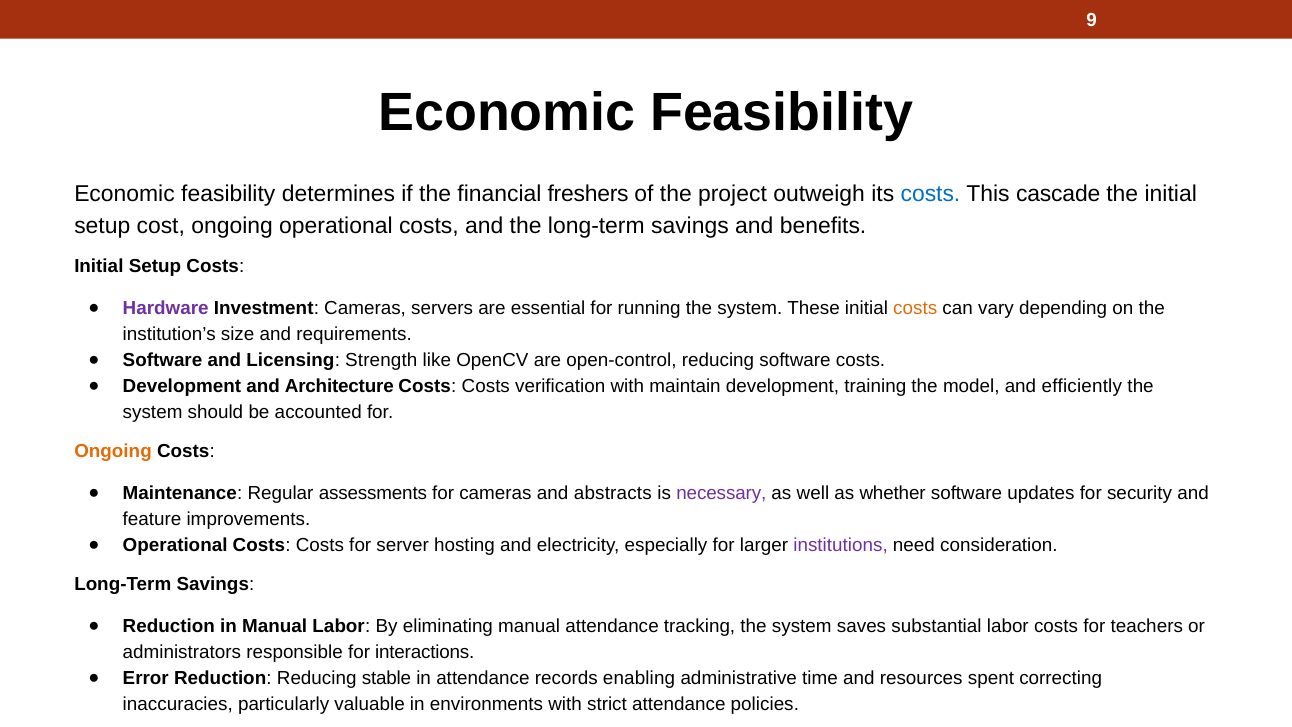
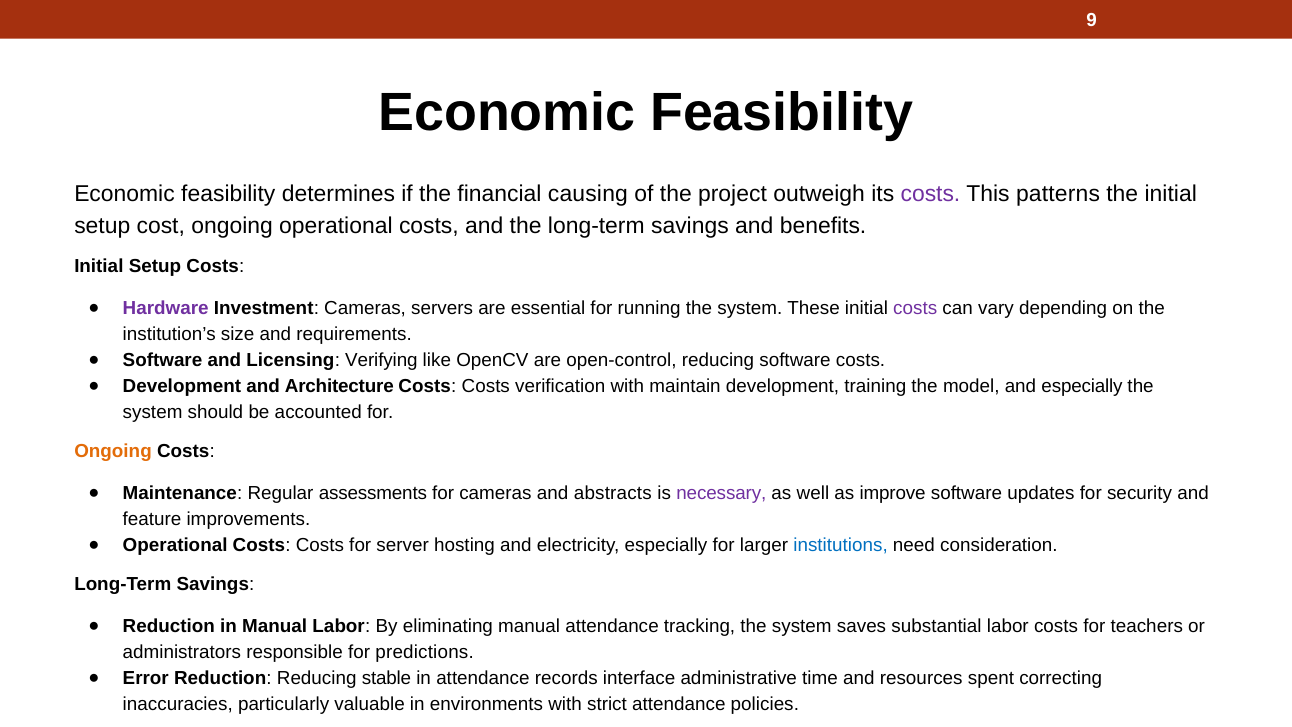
freshers: freshers -> causing (588, 194)
costs colour: blue -> purple (930, 194)
cascade: cascade -> patterns (1058, 194)
costs colour: orange -> purple (915, 308)
Strength: Strength -> Verifying (381, 360)
and efficiently: efficiently -> especially (1082, 386)
whether: whether -> improve (893, 493)
institutions colour: purple -> blue (841, 545)
interactions: interactions -> predictions (425, 652)
enabling: enabling -> interface (639, 678)
